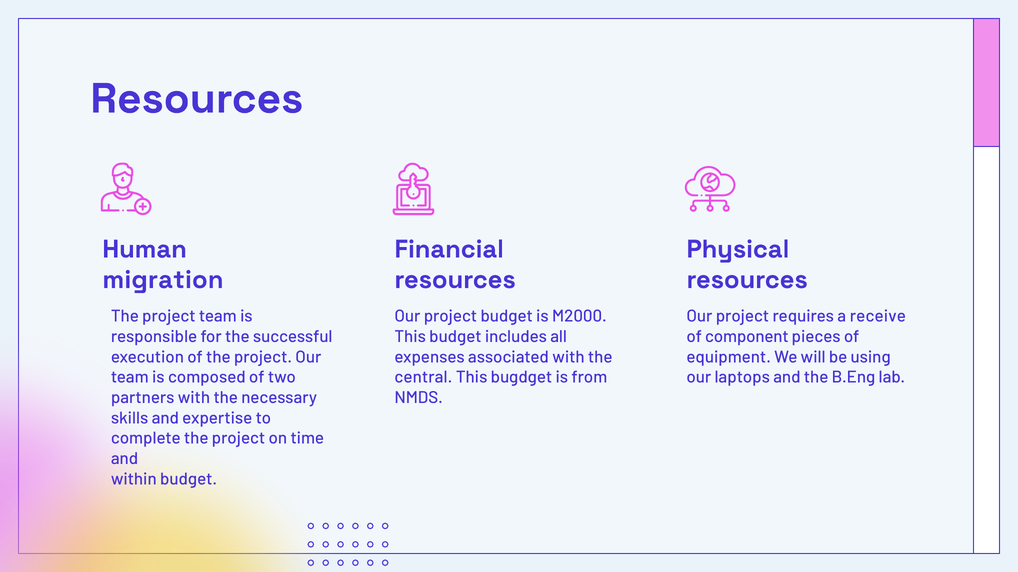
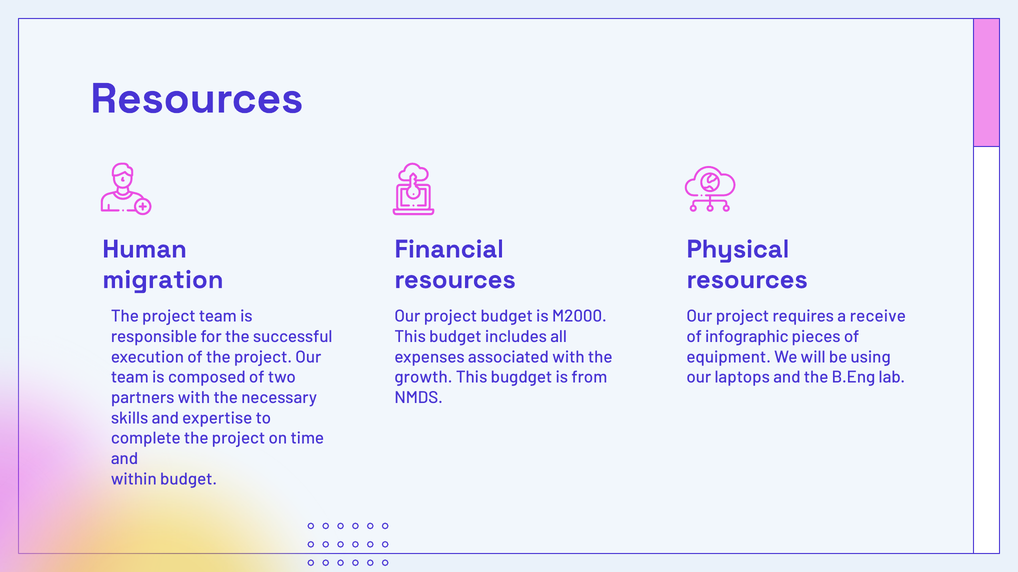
component: component -> infographic (747, 337)
central: central -> growth (423, 378)
